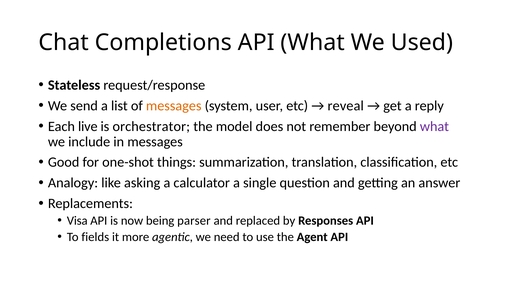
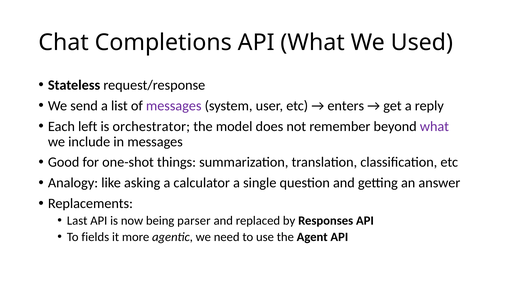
messages colour: orange -> purple (174, 106)
reveal: reveal -> enters (346, 106)
live: live -> left (88, 126)
Visa: Visa -> Last (77, 221)
